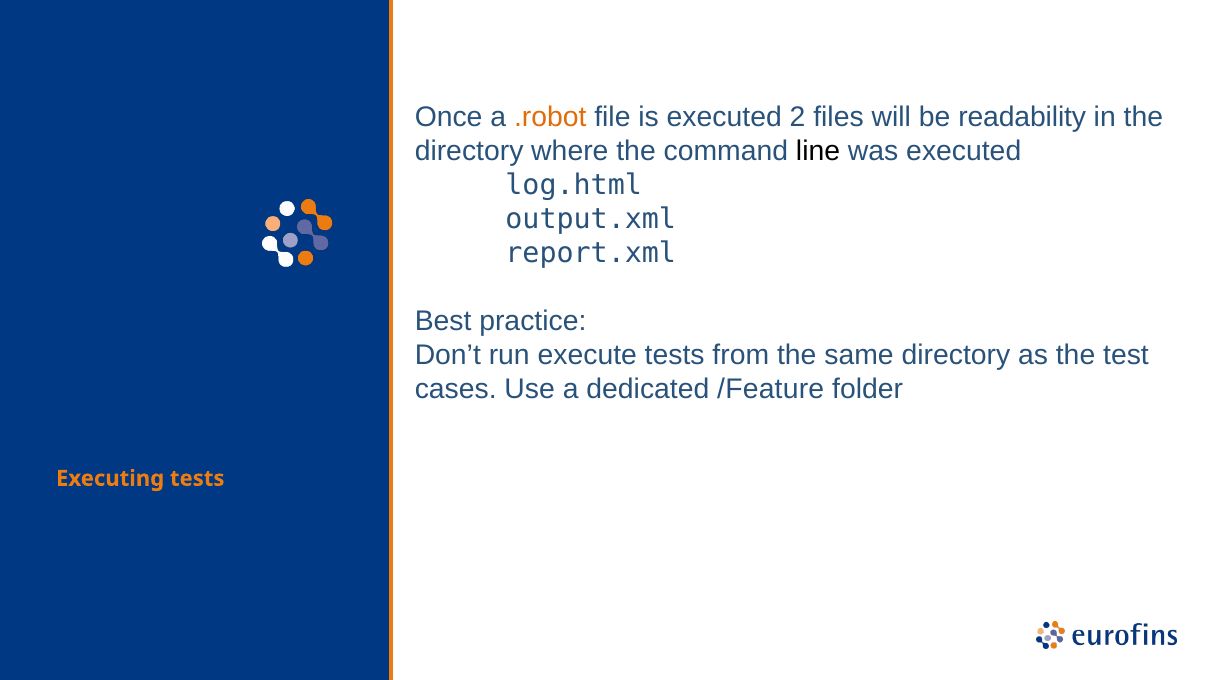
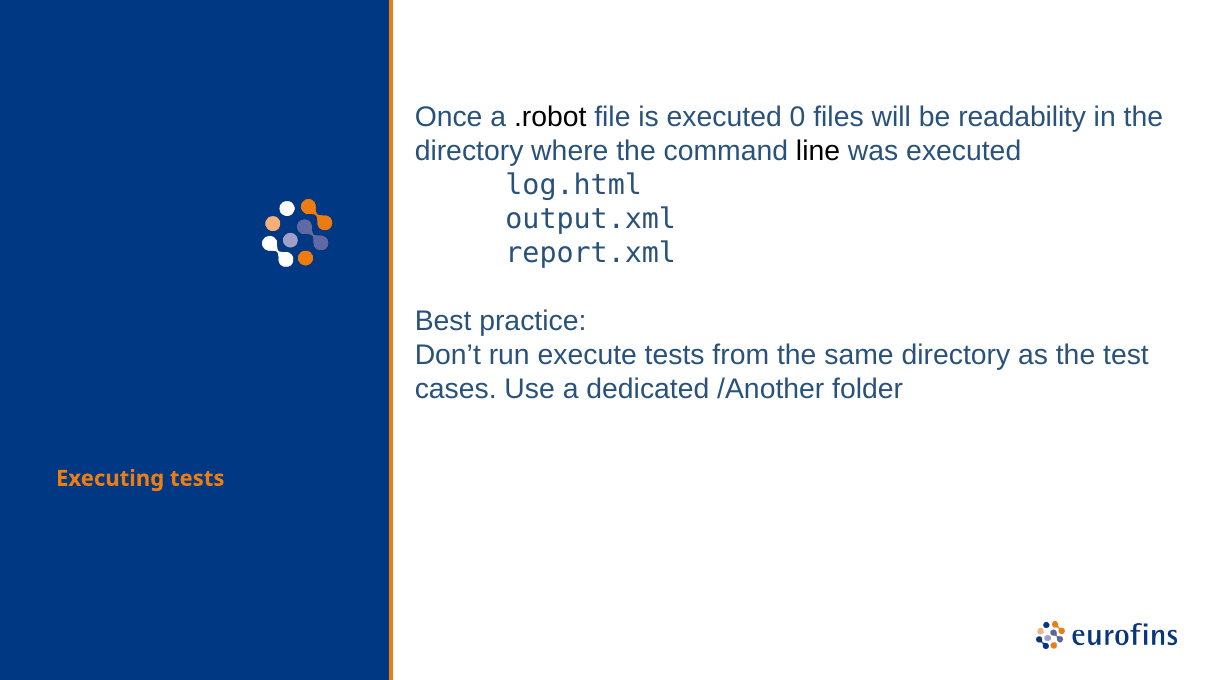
.robot colour: orange -> black (550, 117)
2: 2 -> 0 (798, 117)
/Feature: /Feature -> /Another (771, 389)
